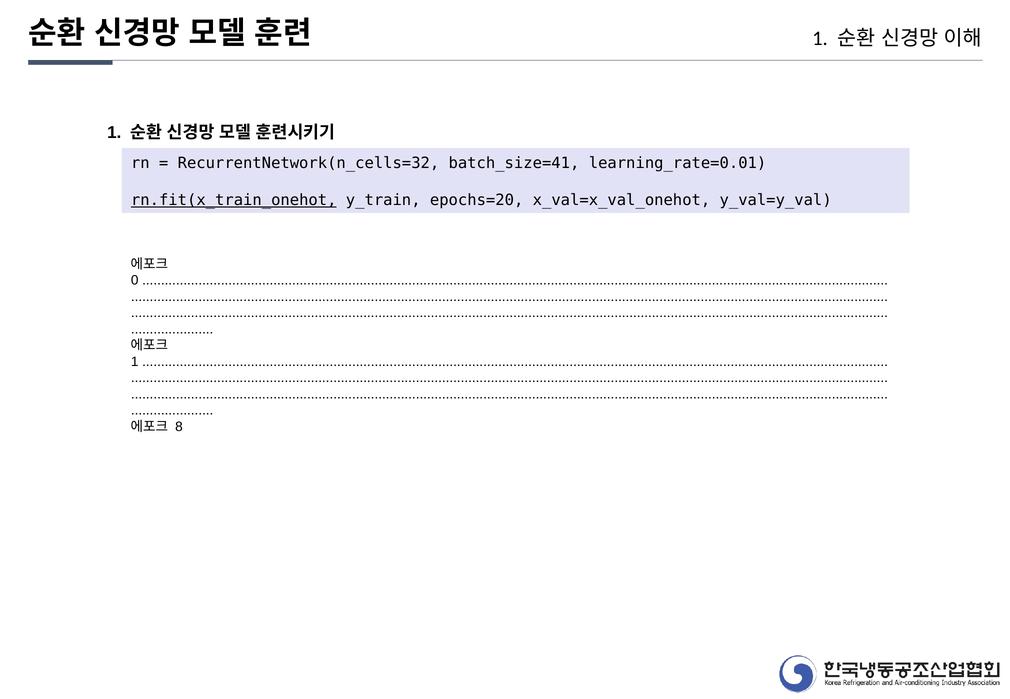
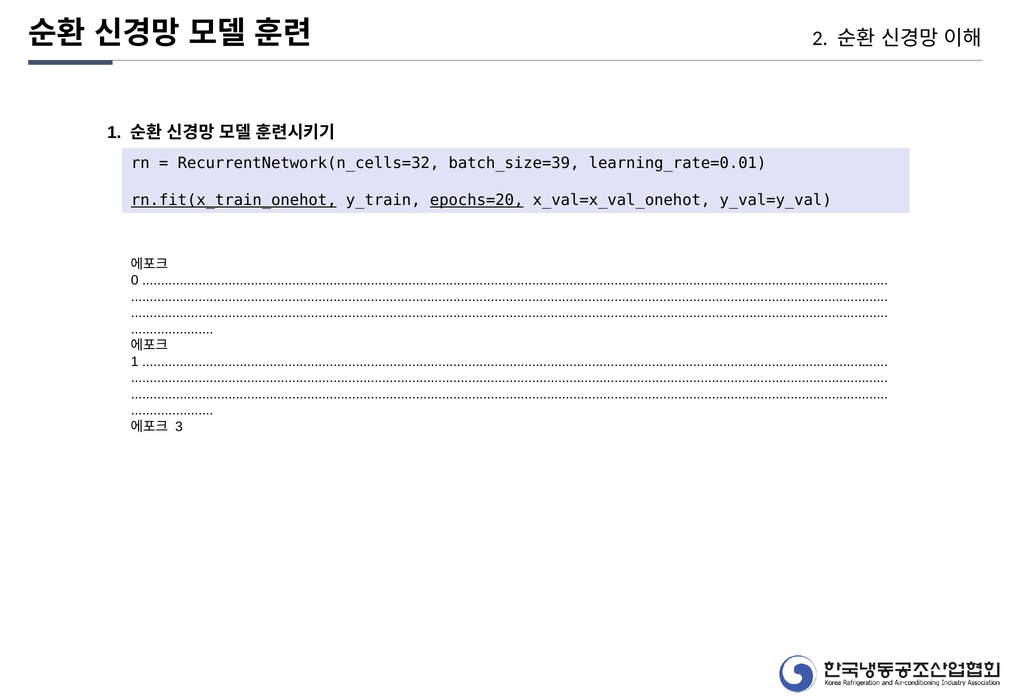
1: 1 -> 2 (820, 38)
batch_size=41: batch_size=41 -> batch_size=39 (514, 163)
epochs=20 underline: none -> present (477, 200)
8: 8 -> 3 (179, 427)
